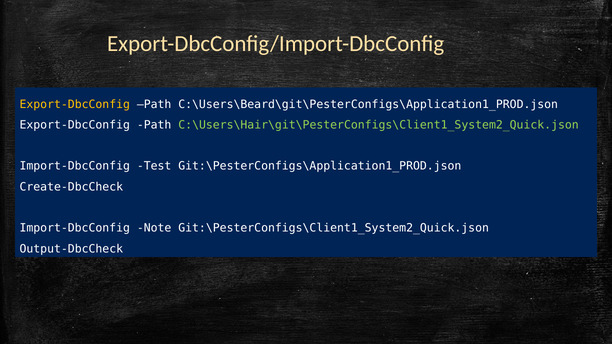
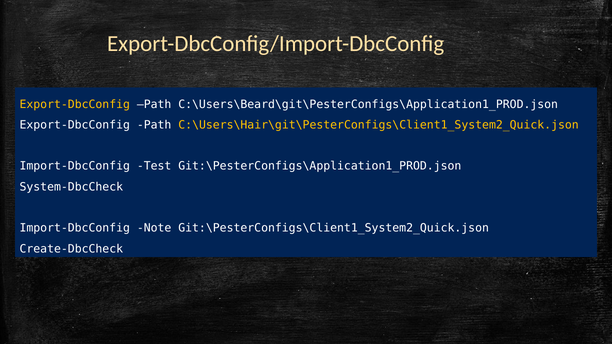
C:\Users\Hair\git\PesterConfigs\Client1_System2_Quick.json colour: light green -> yellow (379, 125)
Create-DbcCheck: Create-DbcCheck -> System-DbcCheck (71, 187)
Output-DbcCheck: Output-DbcCheck -> Create-DbcCheck (71, 249)
